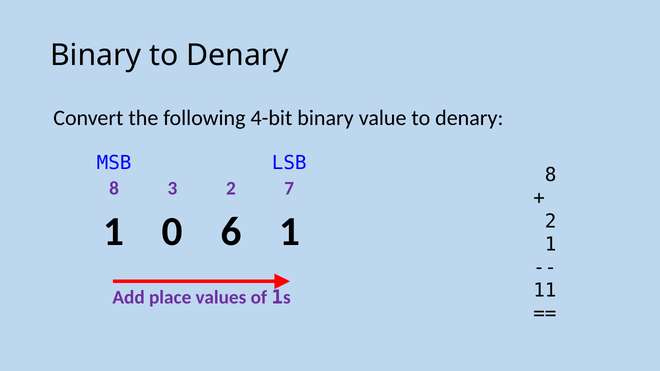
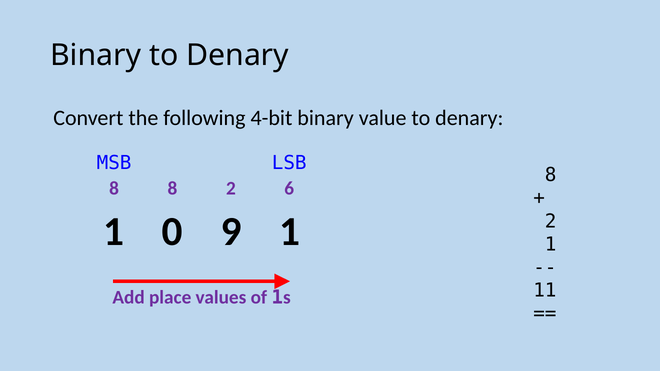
8 3: 3 -> 8 (172, 189)
7: 7 -> 6 (289, 189)
6: 6 -> 9 (231, 232)
